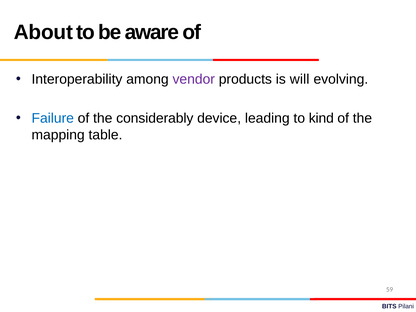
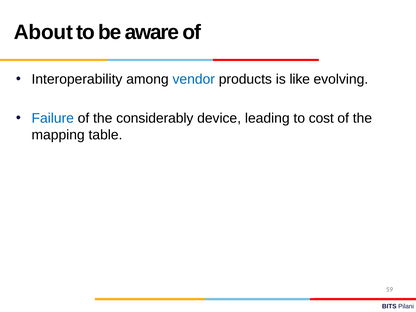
vendor colour: purple -> blue (194, 79)
will: will -> like (300, 79)
kind: kind -> cost (321, 118)
